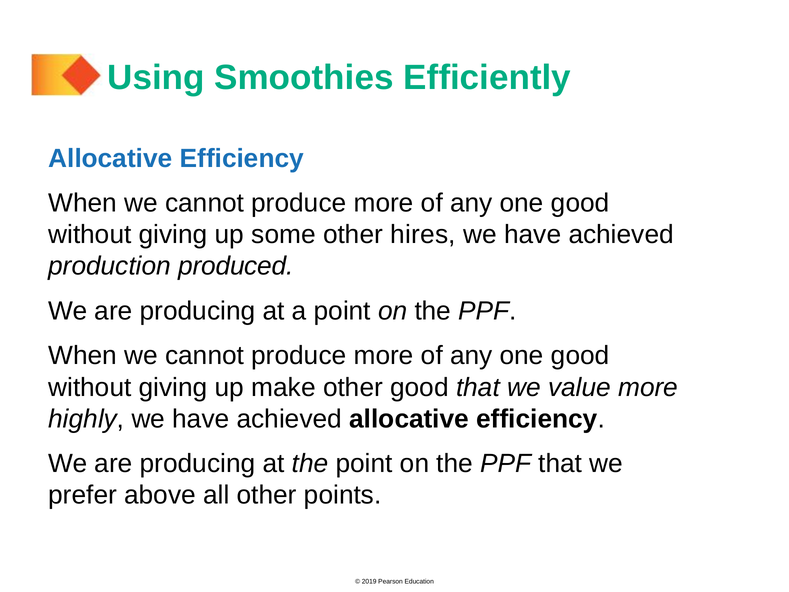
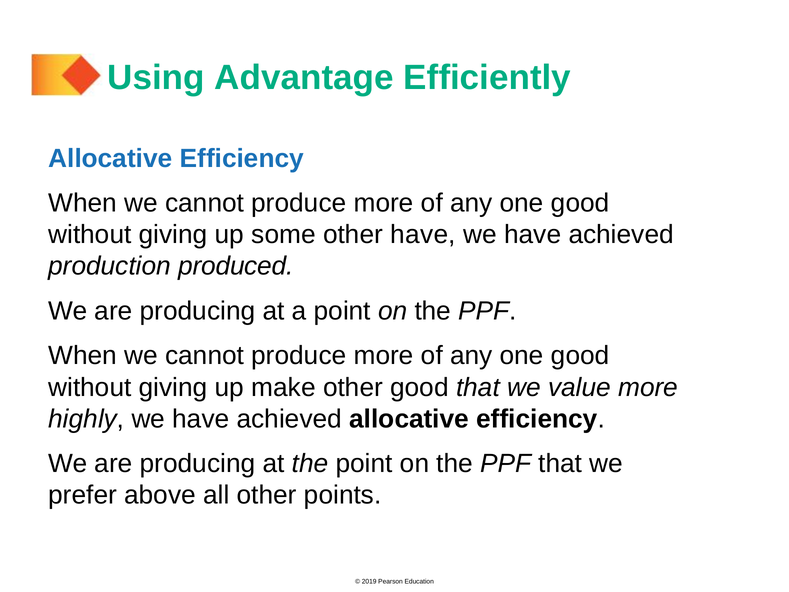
Smoothies: Smoothies -> Advantage (304, 78)
other hires: hires -> have (423, 235)
